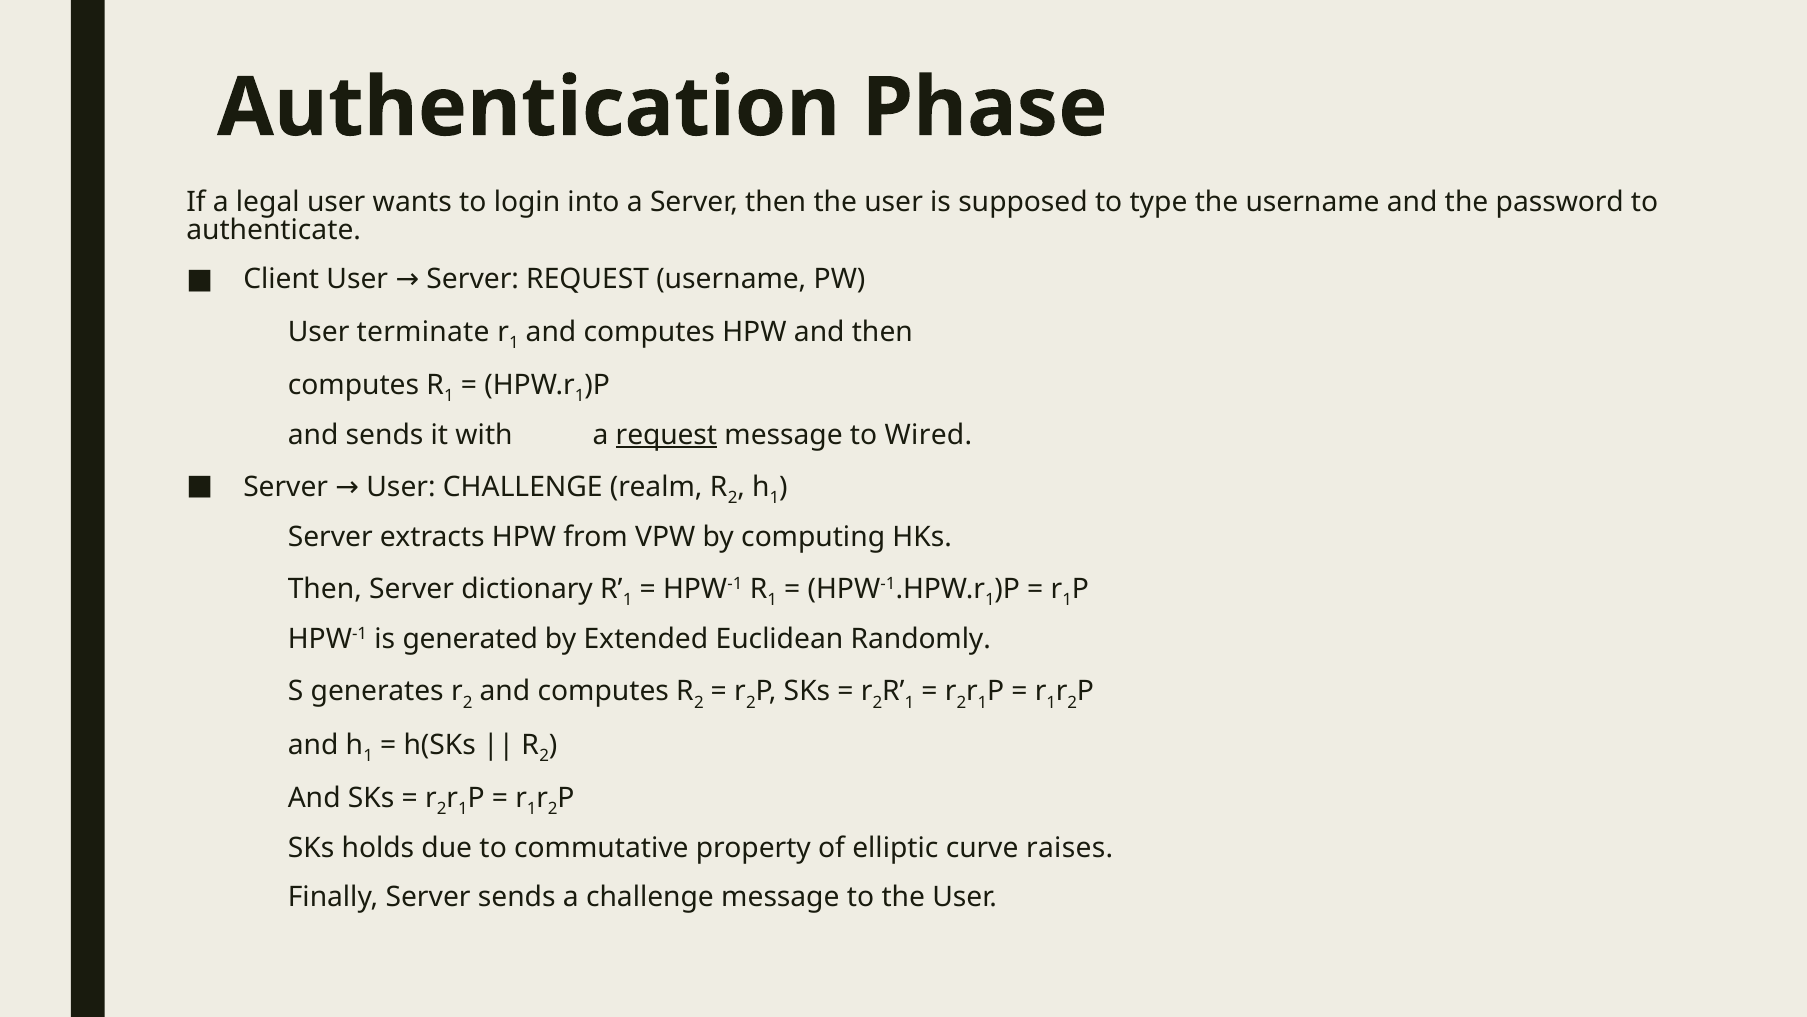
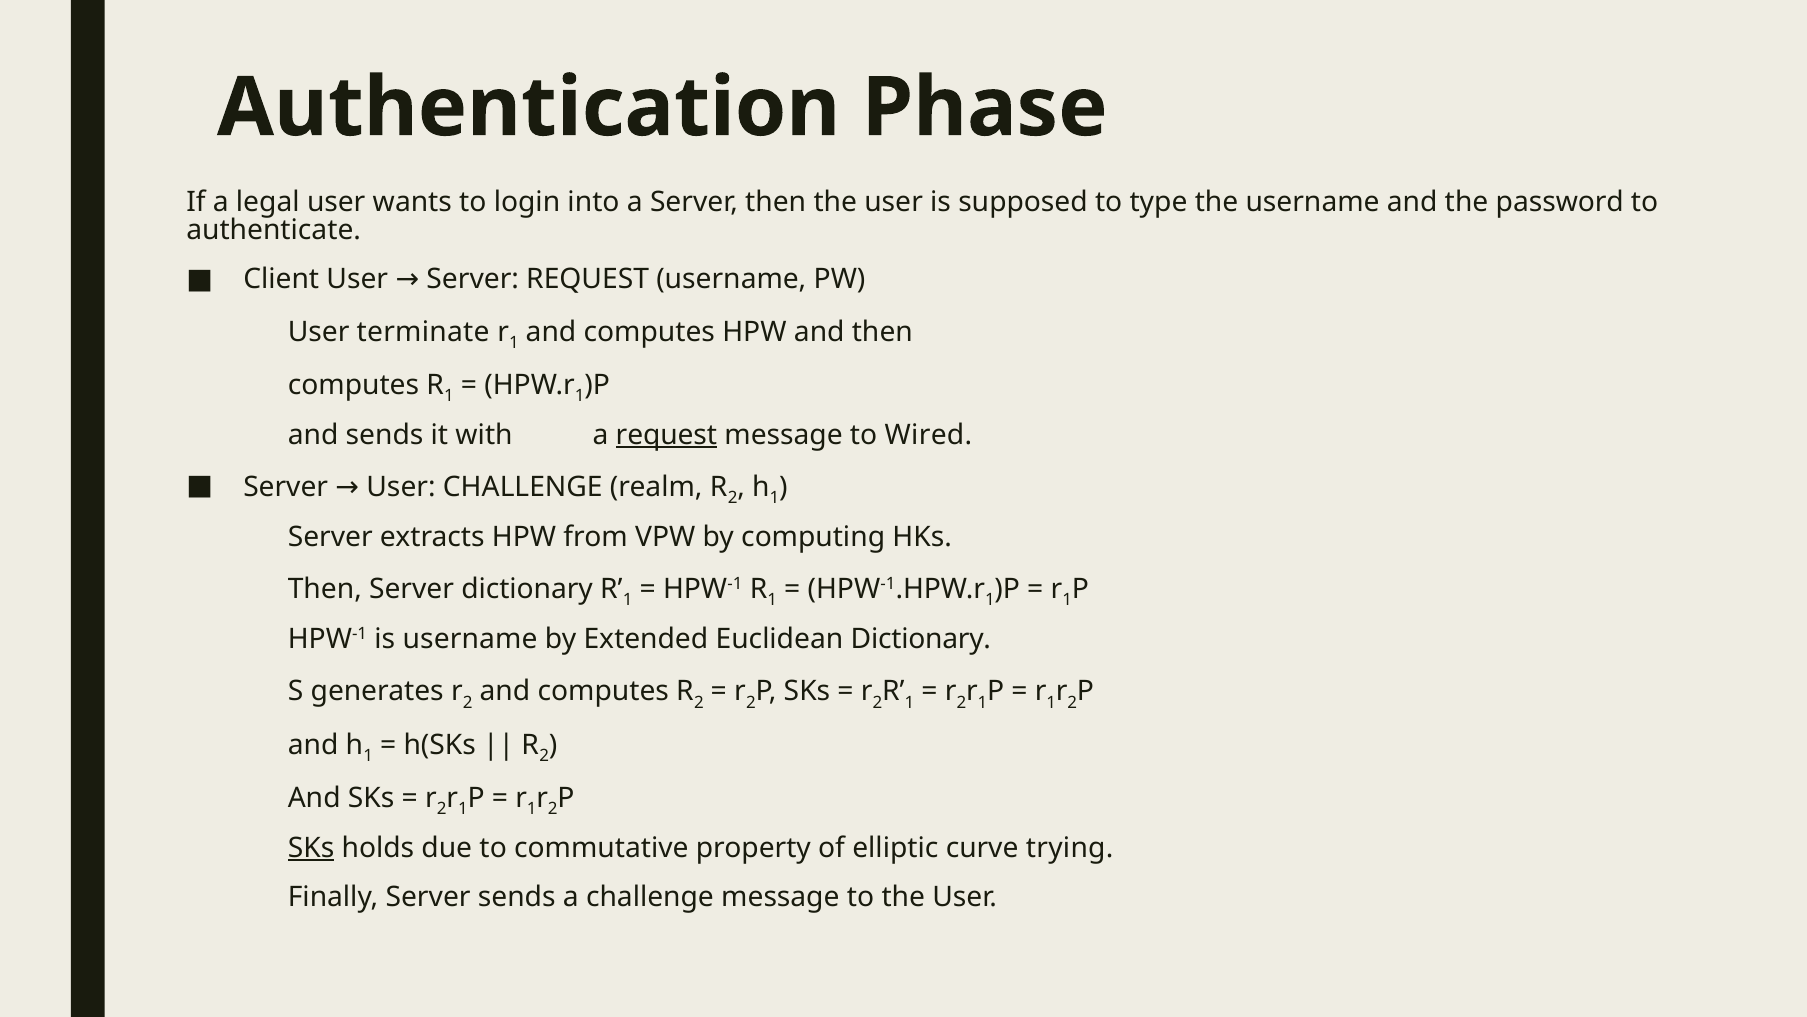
is generated: generated -> username (470, 639)
Euclidean Randomly: Randomly -> Dictionary (921, 639)
SKs underline: none -> present (311, 847)
raises: raises -> trying (1070, 847)
